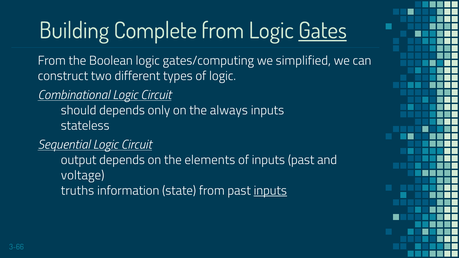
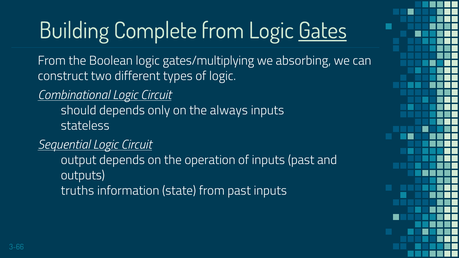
gates/computing: gates/computing -> gates/multiplying (208, 61)
simplified: simplified -> absorbing (303, 61)
elements: elements -> operation (210, 160)
voltage: voltage -> outputs (83, 175)
inputs underline: present -> none (270, 191)
